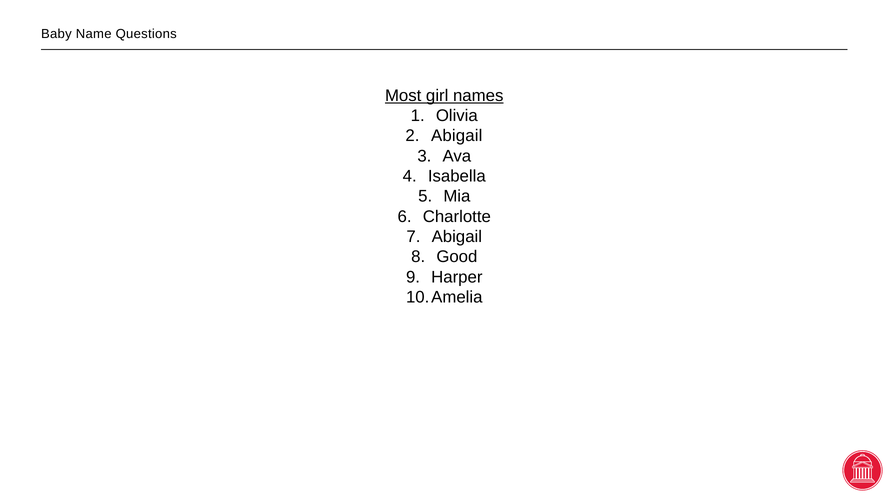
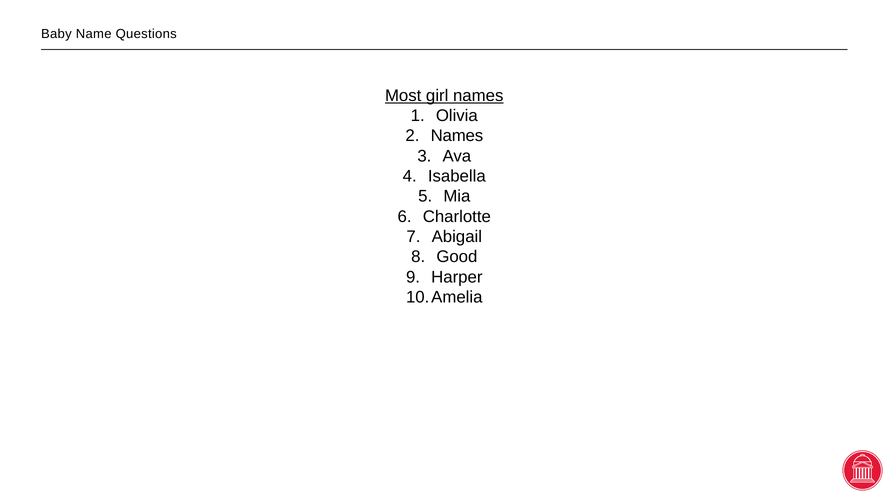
Abigail: Abigail -> Names (457, 136)
